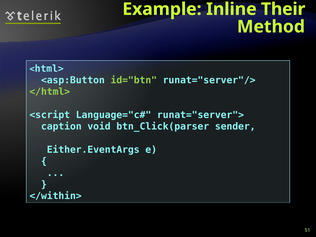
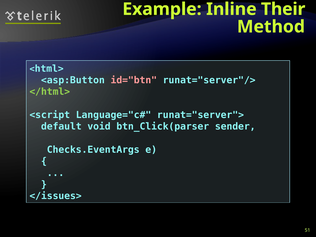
id="btn colour: light green -> pink (134, 80)
caption: caption -> default (61, 126)
Either.EventArgs: Either.EventArgs -> Checks.EventArgs (93, 150)
</within>: </within> -> </issues> (56, 196)
